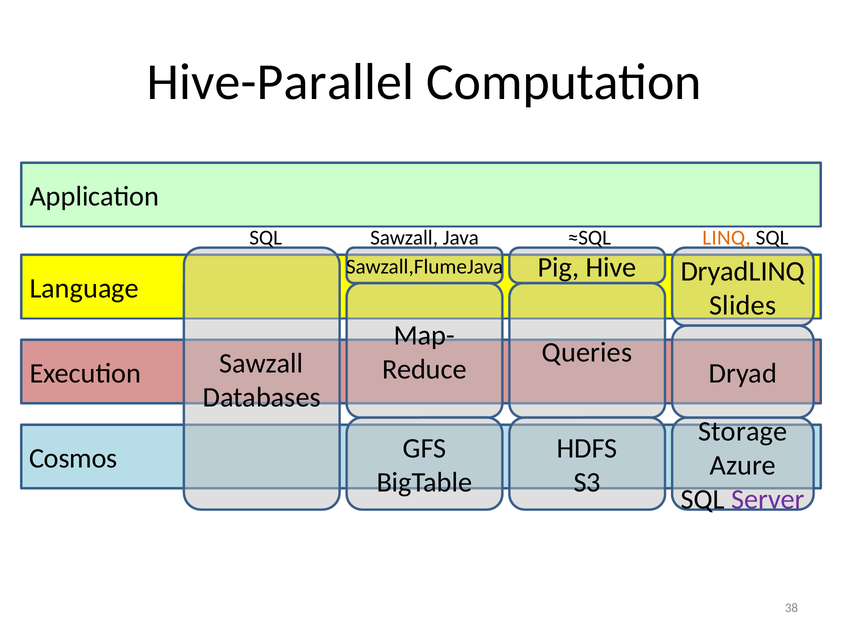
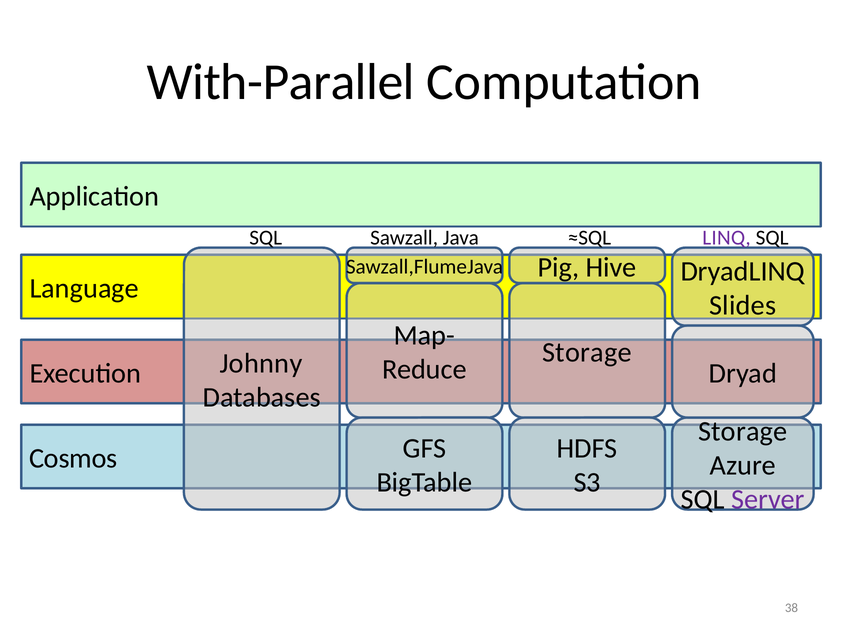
Hive-Parallel: Hive-Parallel -> With-Parallel (281, 82)
LINQ colour: orange -> purple (727, 238)
Queries: Queries -> Storage (587, 352)
Sawzall: Sawzall -> Johnny (261, 363)
